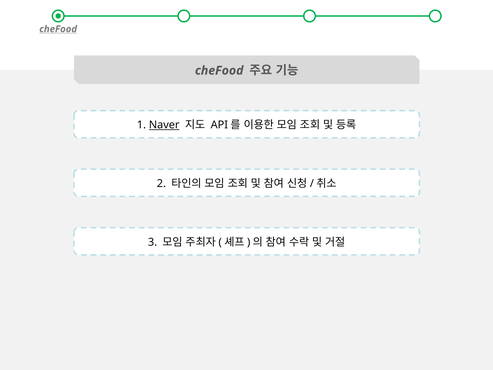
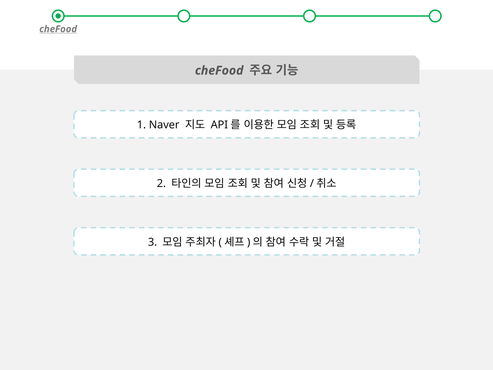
Naver underline: present -> none (164, 125)
